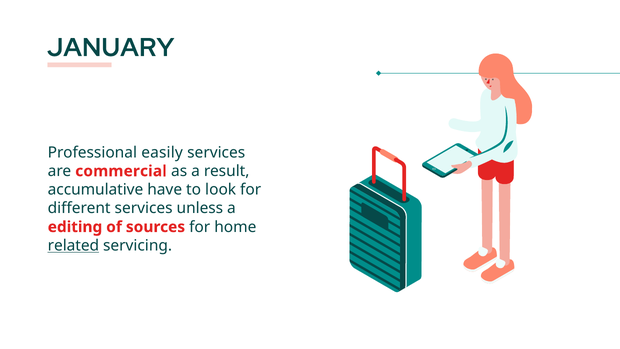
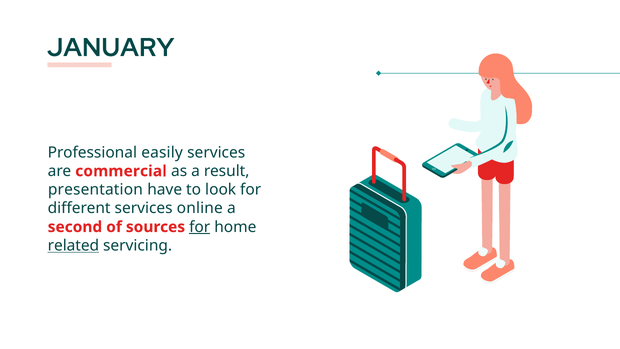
accumulative: accumulative -> presentation (95, 190)
unless: unless -> online (200, 208)
editing: editing -> second (75, 227)
for underline: none -> present (200, 227)
